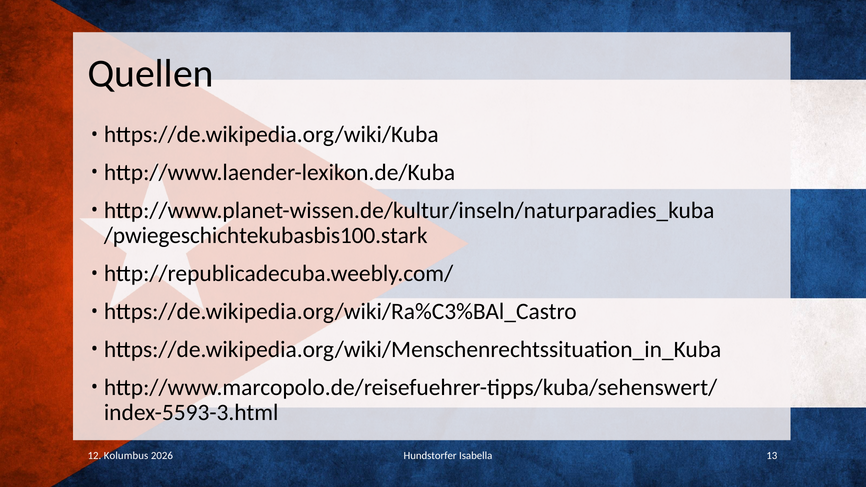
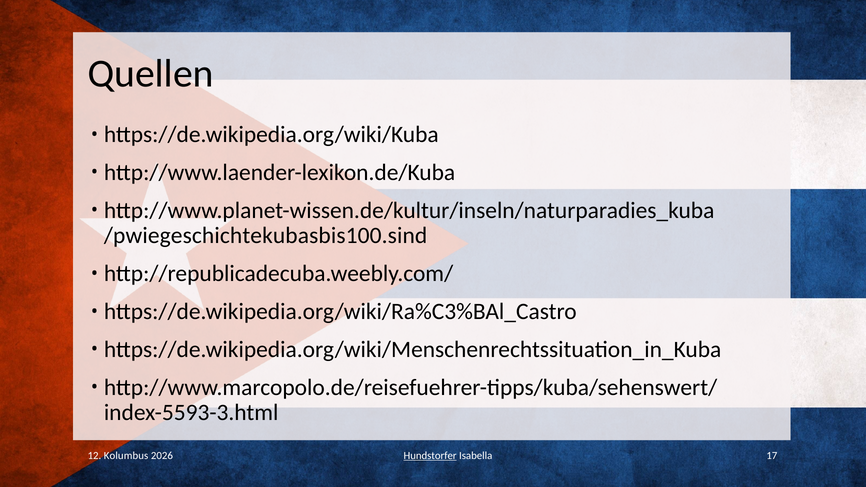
/pwiegeschichtekubasbis100.stark: /pwiegeschichtekubasbis100.stark -> /pwiegeschichtekubasbis100.sind (266, 236)
Hundstorfer underline: none -> present (430, 456)
13: 13 -> 17 (772, 456)
